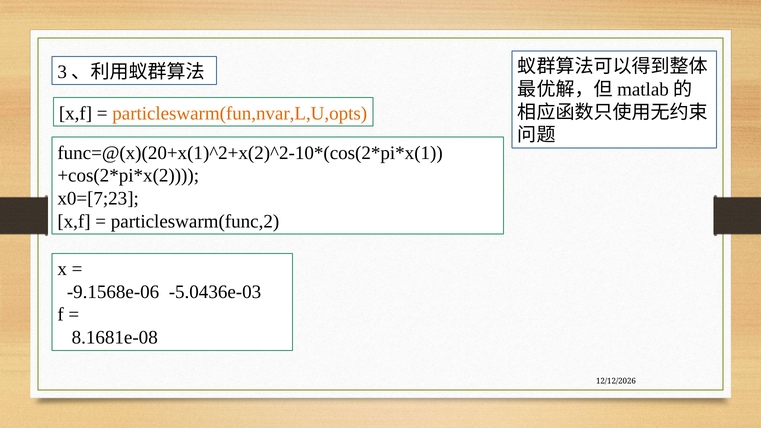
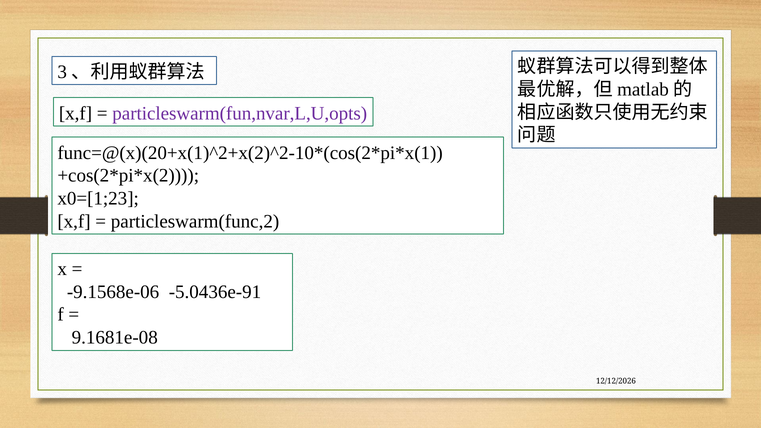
particleswarm(fun,nvar,L,U,opts colour: orange -> purple (240, 113)
x0=[7;23: x0=[7;23 -> x0=[1;23 (98, 198)
-5.0436e-03: -5.0436e-03 -> -5.0436e-91 (215, 292)
8.1681e-08: 8.1681e-08 -> 9.1681e-08 (115, 338)
